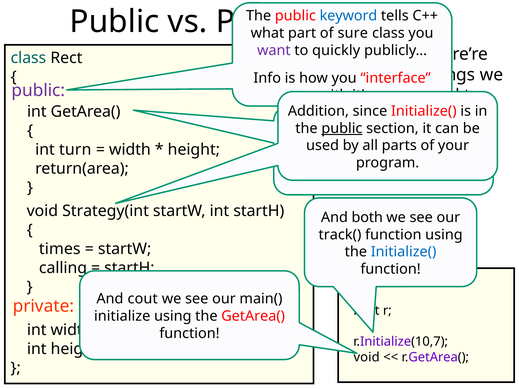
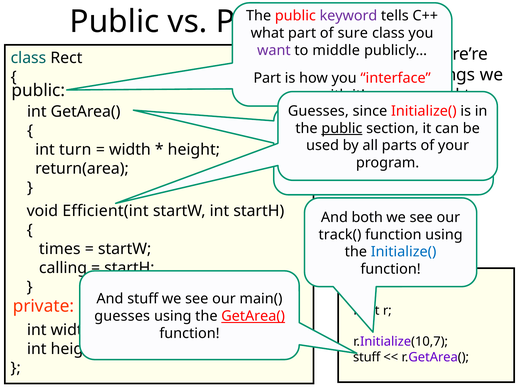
keyword colour: blue -> purple (348, 16)
quickly: quickly -> middle (336, 50)
Info: Info -> Part (267, 78)
public colour: purple -> black (38, 91)
Addition: Addition -> Guesses (318, 111)
Strategy(int: Strategy(int -> Efficient(int (105, 211)
And cout: cout -> stuff (143, 299)
initialize: initialize -> guesses (122, 316)
GetArea( underline: none -> present (253, 316)
void: void -> stuff (367, 357)
